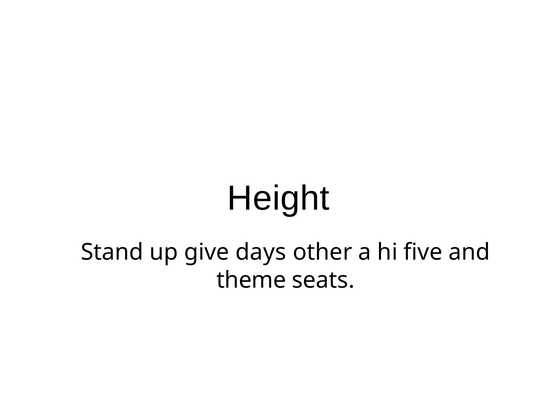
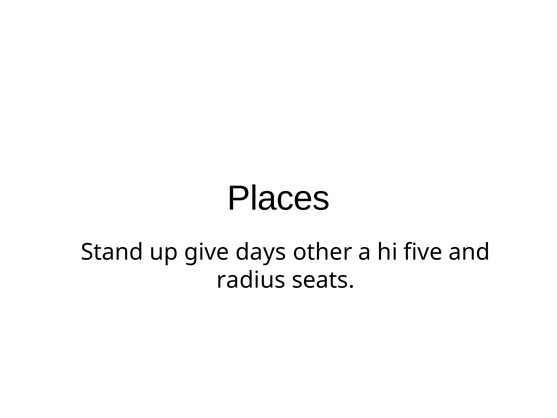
Height: Height -> Places (279, 198)
theme: theme -> radius (251, 280)
